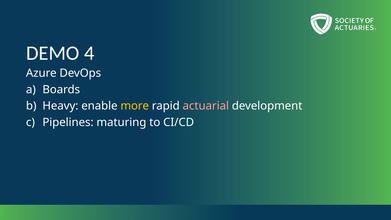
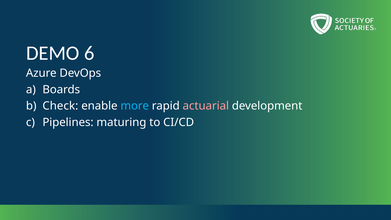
4: 4 -> 6 (89, 53)
Heavy: Heavy -> Check (60, 106)
more colour: yellow -> light blue (135, 106)
